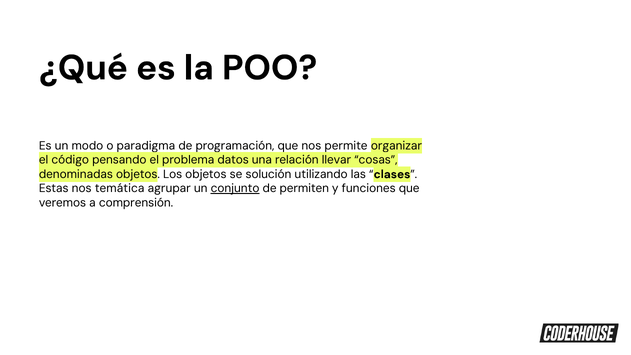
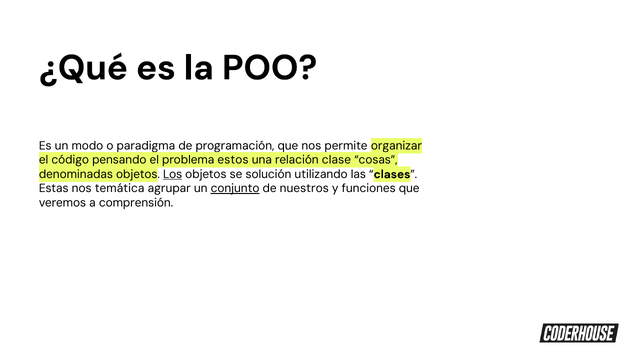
datos: datos -> estos (233, 160)
llevar: llevar -> clase (336, 160)
Los underline: none -> present (173, 174)
permiten: permiten -> nuestros (304, 188)
